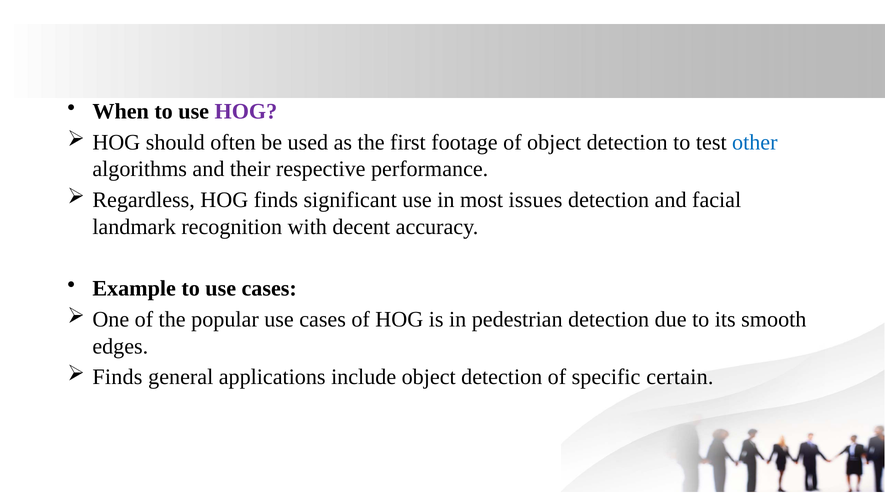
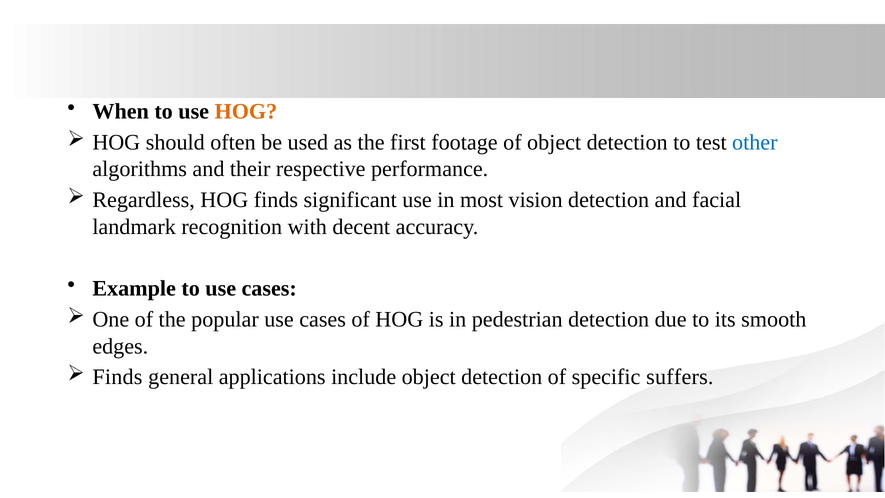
HOG colour: purple -> orange (246, 112)
issues: issues -> vision (536, 200)
certain: certain -> suffers (680, 377)
